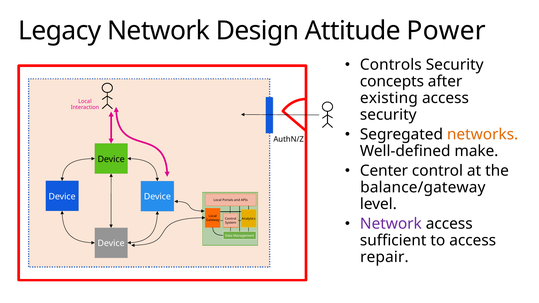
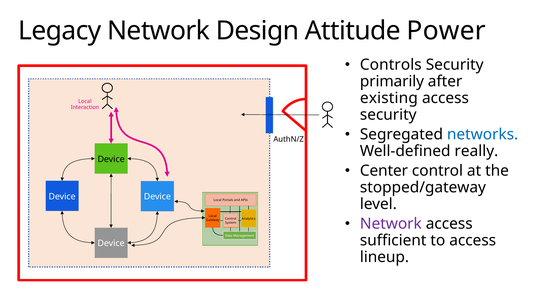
concepts: concepts -> primarily (392, 81)
networks colour: orange -> blue (483, 134)
make: make -> really (476, 151)
balance/gateway: balance/gateway -> stopped/gateway (423, 187)
repair: repair -> lineup (384, 257)
